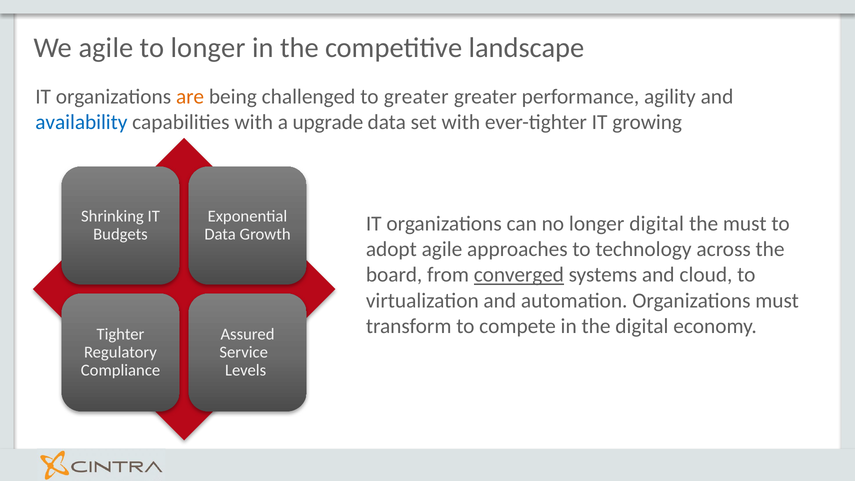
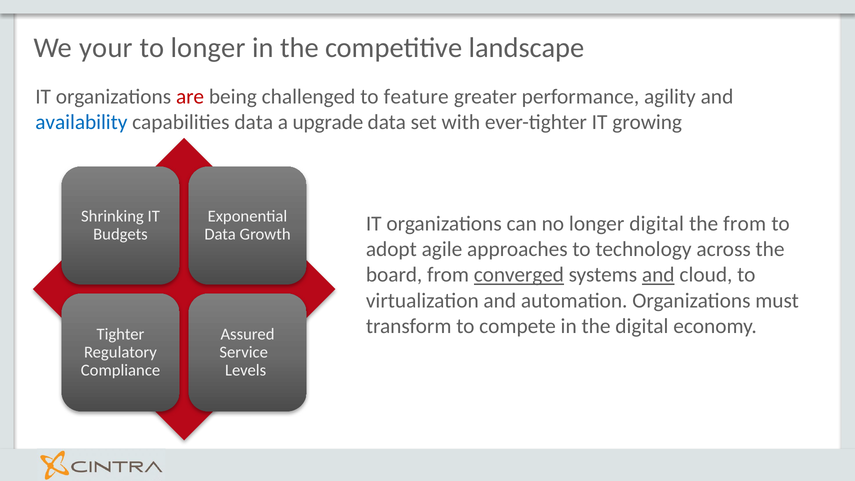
We agile: agile -> your (106, 48)
are colour: orange -> red (190, 96)
to greater: greater -> feature (416, 96)
capabilities with: with -> data (254, 122)
the must: must -> from (745, 224)
and underline: none -> present (658, 275)
